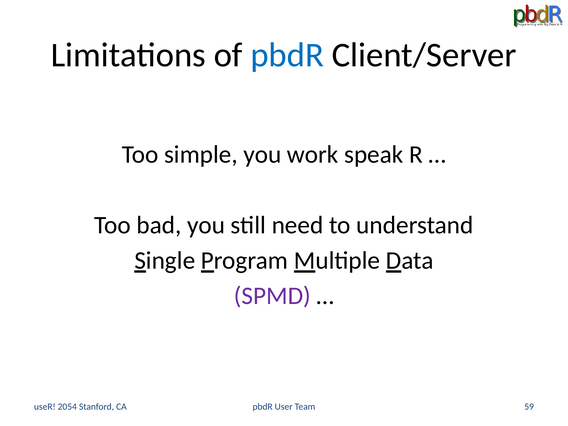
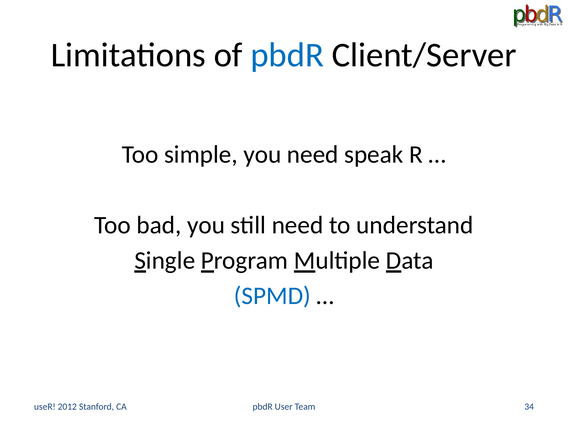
you work: work -> need (313, 155)
SPMD colour: purple -> blue (272, 296)
59: 59 -> 34 (529, 407)
2054: 2054 -> 2012 (67, 407)
